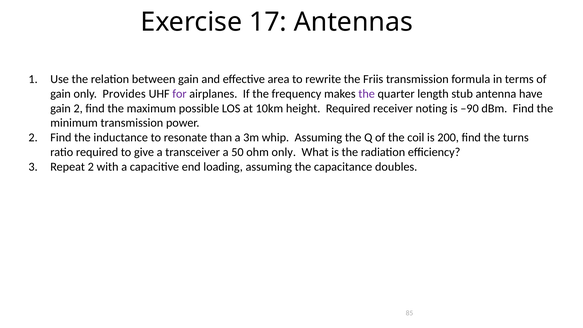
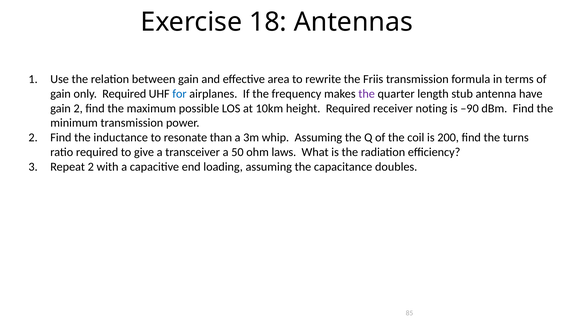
17: 17 -> 18 (268, 22)
only Provides: Provides -> Required (124, 94)
for colour: purple -> blue (179, 94)
ohm only: only -> laws (284, 152)
